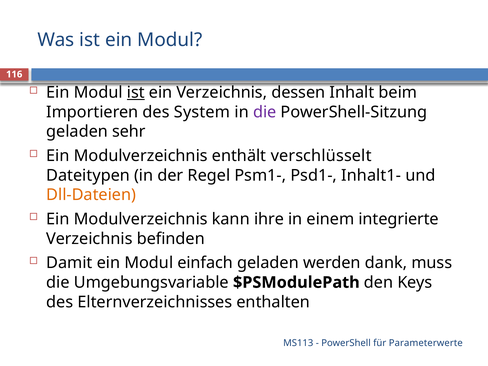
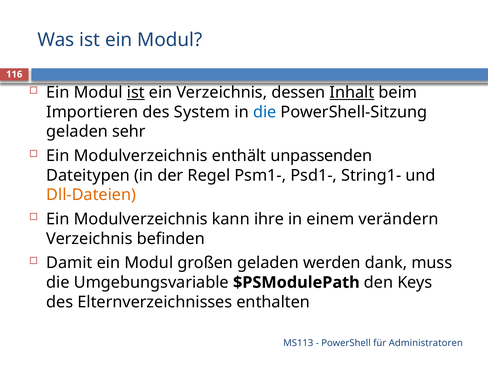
Inhalt underline: none -> present (352, 93)
die colour: purple -> blue (265, 112)
verschlüsselt: verschlüsselt -> unpassenden (321, 156)
Inhalt1-: Inhalt1- -> String1- (371, 175)
integrierte: integrierte -> verändern (399, 219)
einfach: einfach -> großen (205, 263)
Parameterwerte: Parameterwerte -> Administratoren (426, 343)
